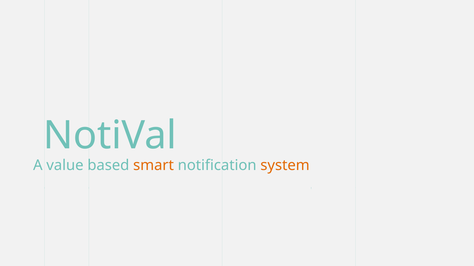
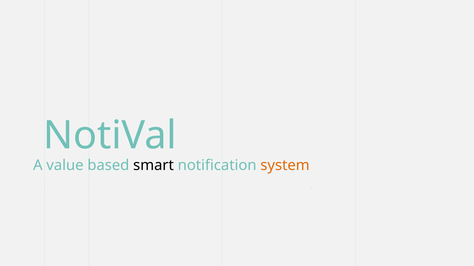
smart colour: orange -> black (154, 166)
